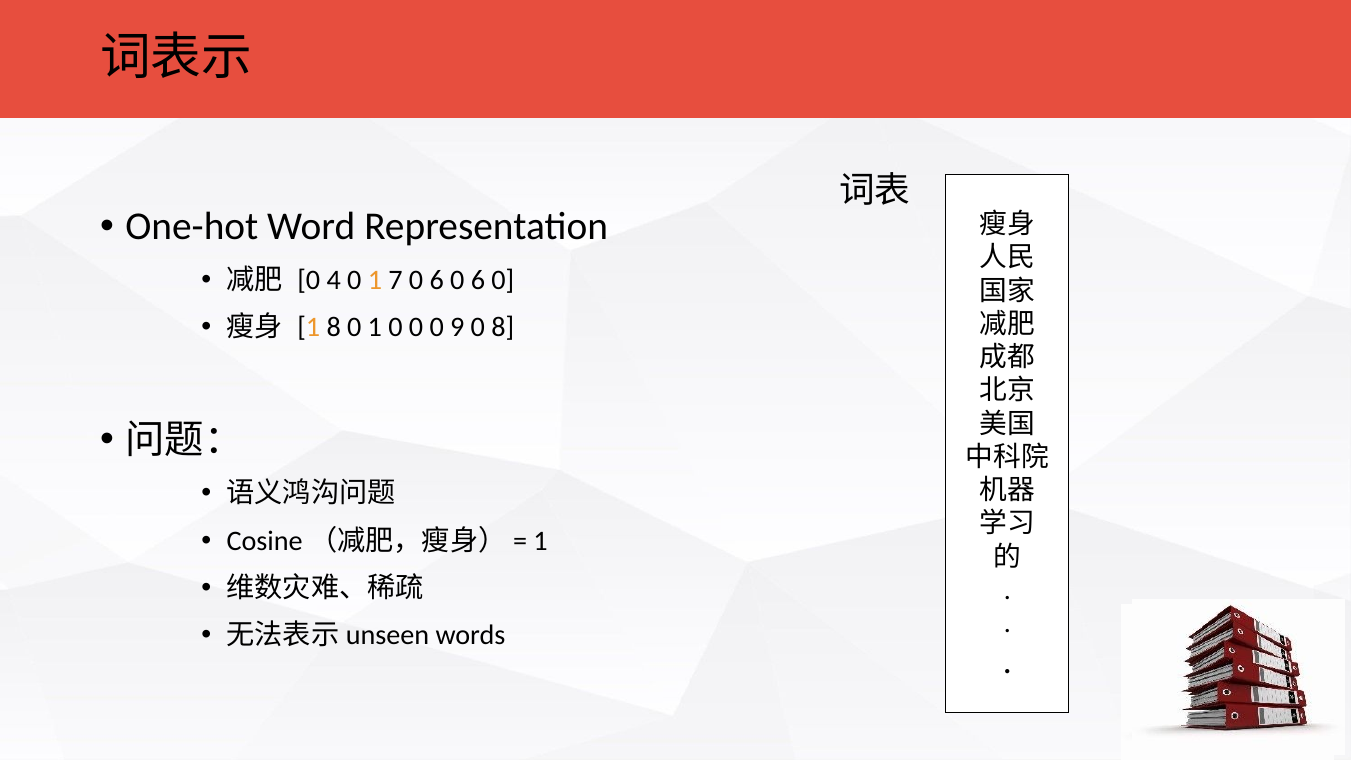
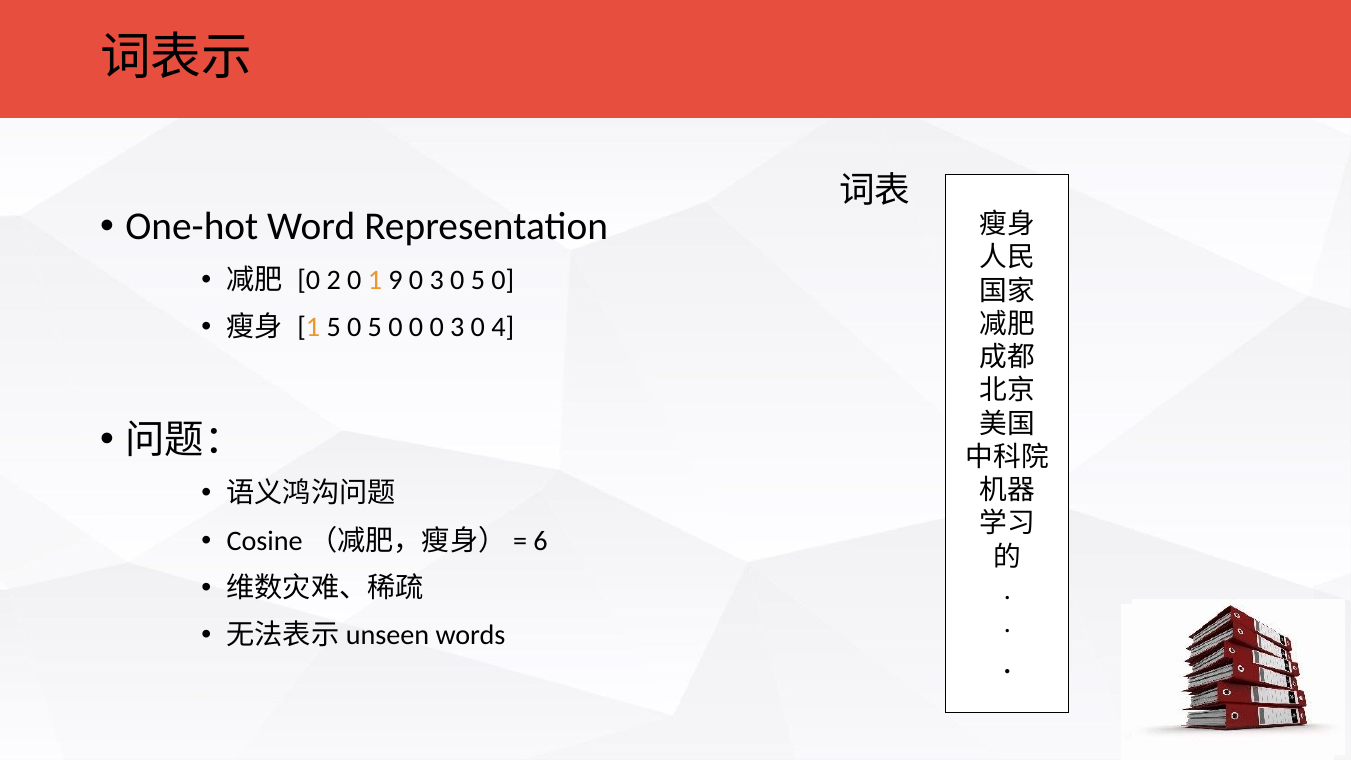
4: 4 -> 2 (334, 280)
7: 7 -> 9 (395, 280)
6: 6 -> 3 (437, 280)
6: 6 -> 5 (478, 280)
1 8: 8 -> 5 (334, 328)
1: 1 -> 5 (375, 328)
0 0 9: 9 -> 3 (457, 328)
0 8: 8 -> 4 (503, 328)
1: 1 -> 6 (541, 541)
